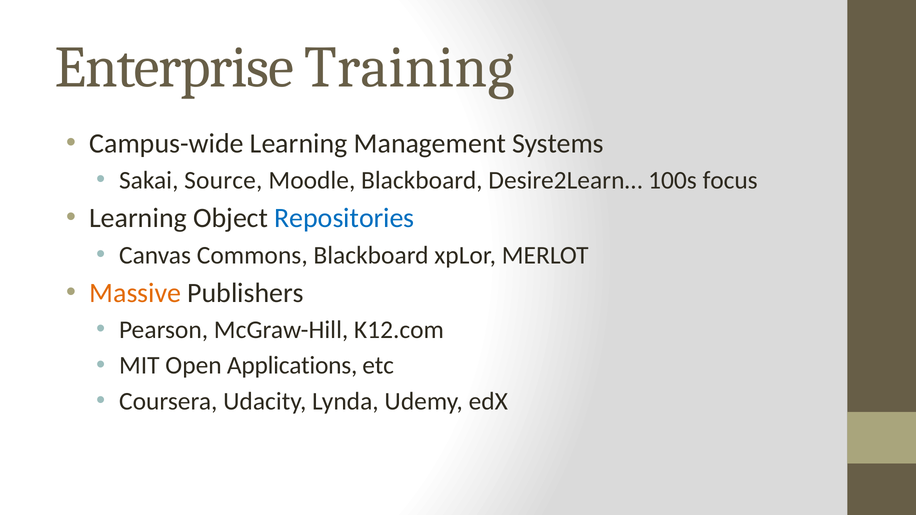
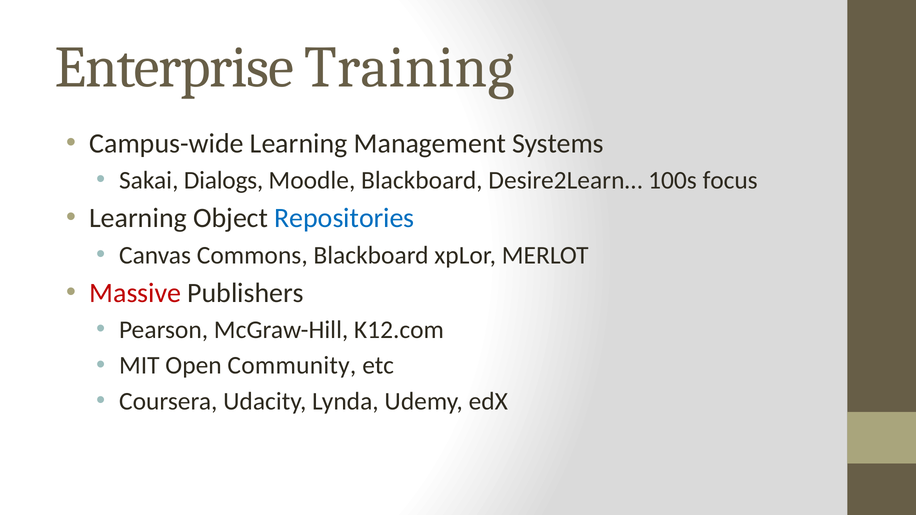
Source: Source -> Dialogs (224, 181)
Massive colour: orange -> red (135, 293)
Applications: Applications -> Community (292, 366)
